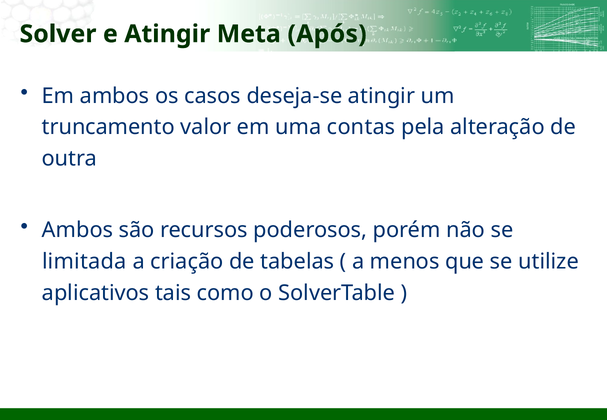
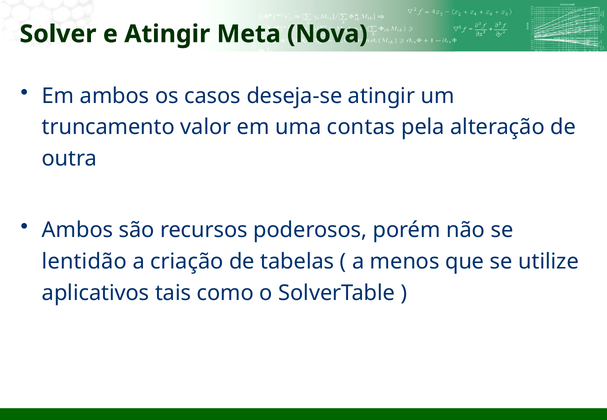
Após: Após -> Nova (327, 34)
limitada: limitada -> lentidão (84, 262)
